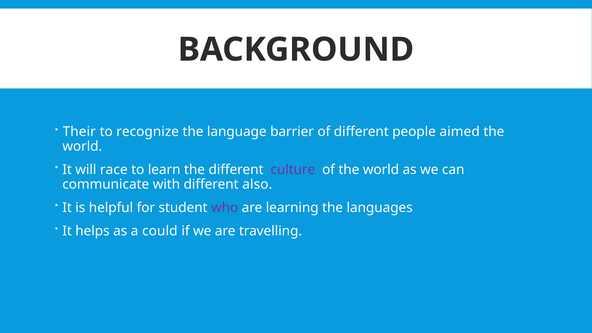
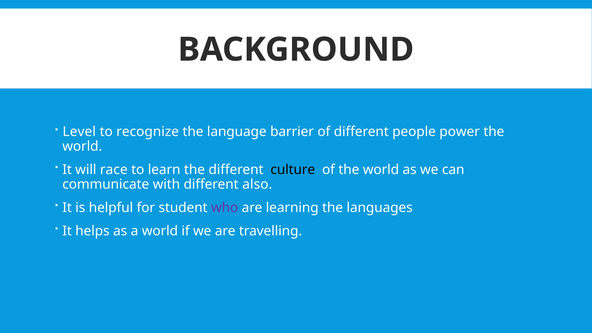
Their: Their -> Level (79, 132)
aimed: aimed -> power (460, 132)
culture colour: purple -> black (293, 170)
a could: could -> world (160, 231)
